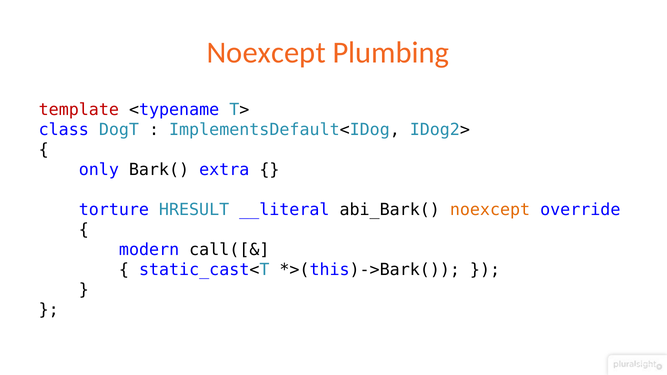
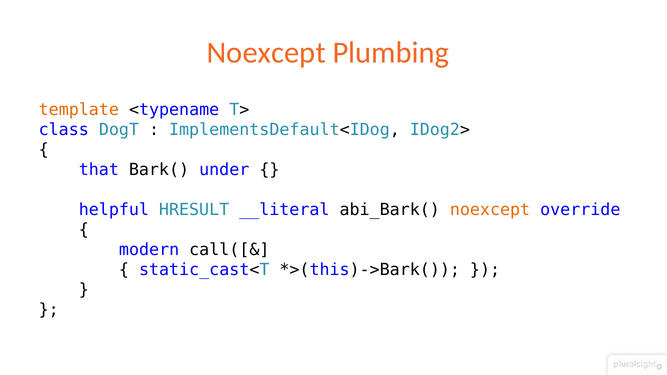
template colour: red -> orange (79, 110)
only: only -> that (99, 170)
extra: extra -> under (224, 170)
torture: torture -> helpful (114, 210)
